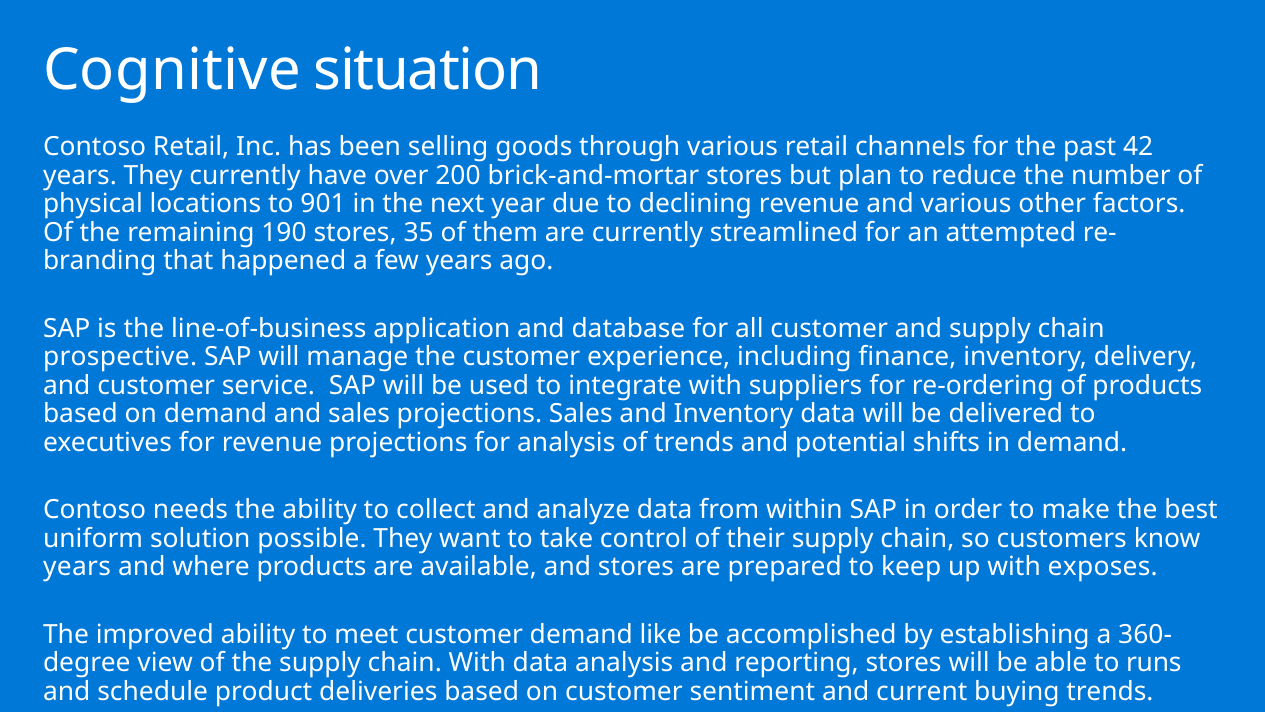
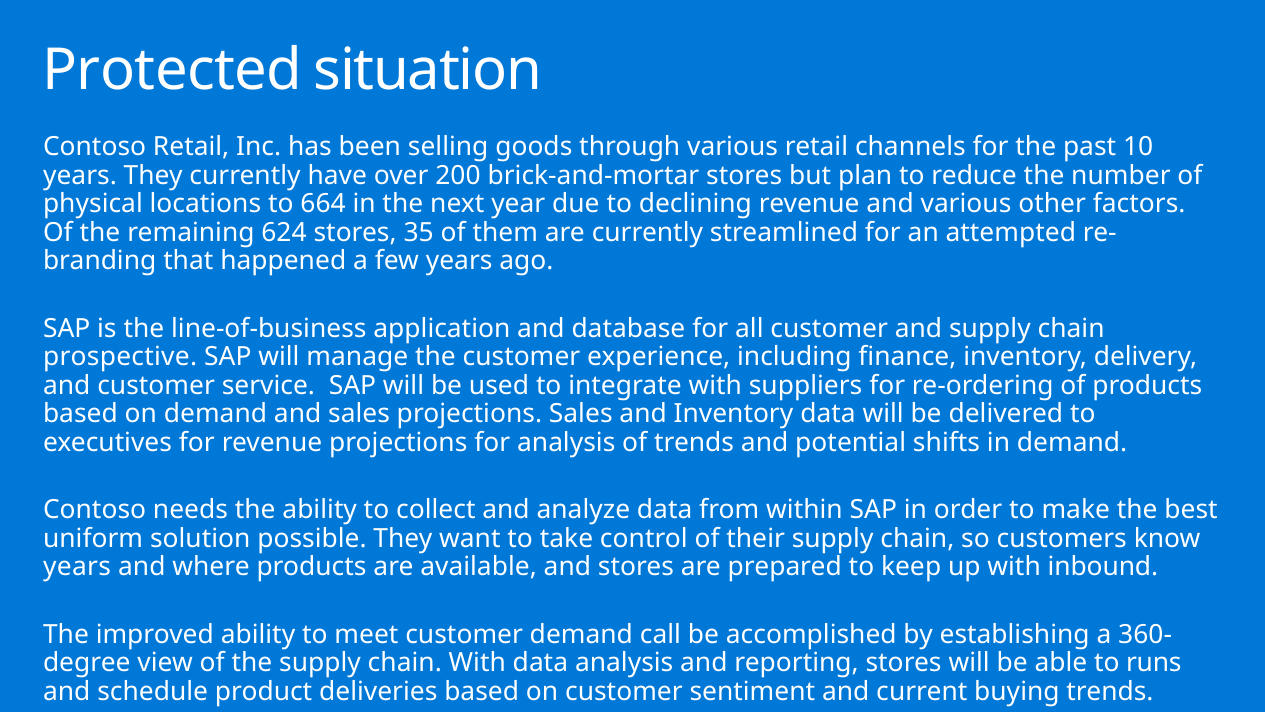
Cognitive: Cognitive -> Protected (172, 70)
42: 42 -> 10 (1138, 147)
901: 901 -> 664 (323, 204)
190: 190 -> 624 (284, 232)
exposes: exposes -> inbound (1103, 566)
like: like -> call (660, 634)
